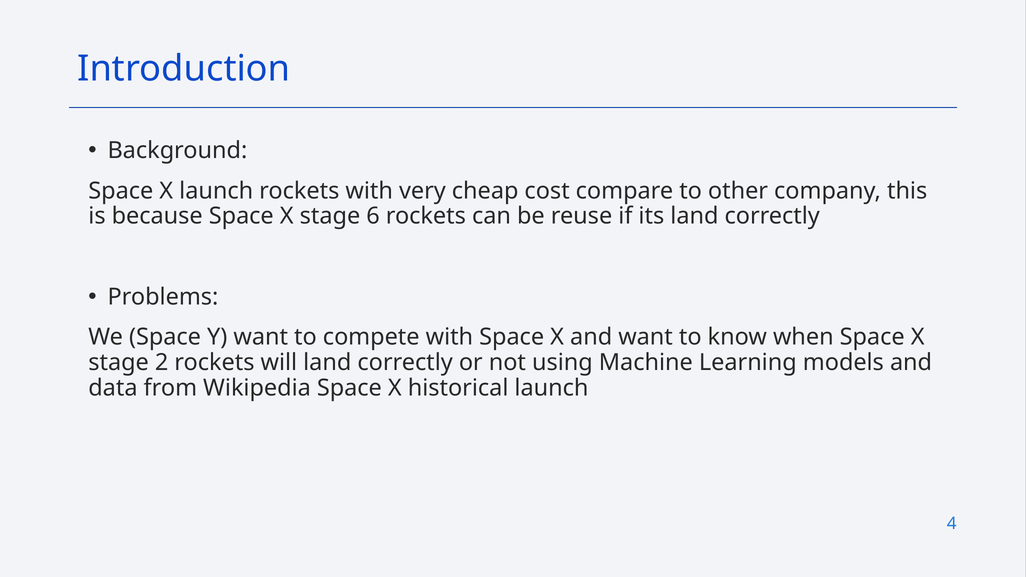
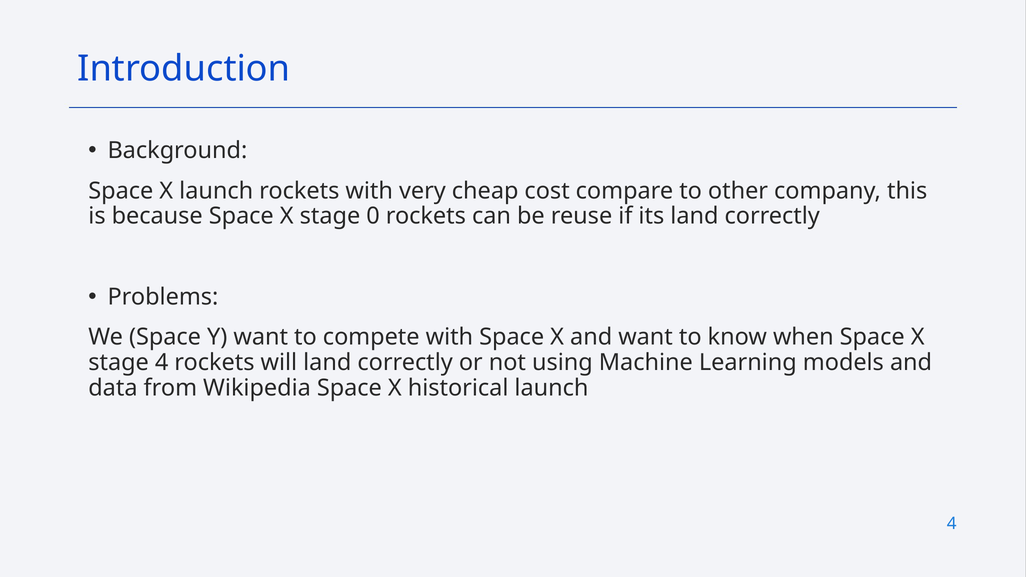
6: 6 -> 0 (373, 216)
stage 2: 2 -> 4 (162, 363)
